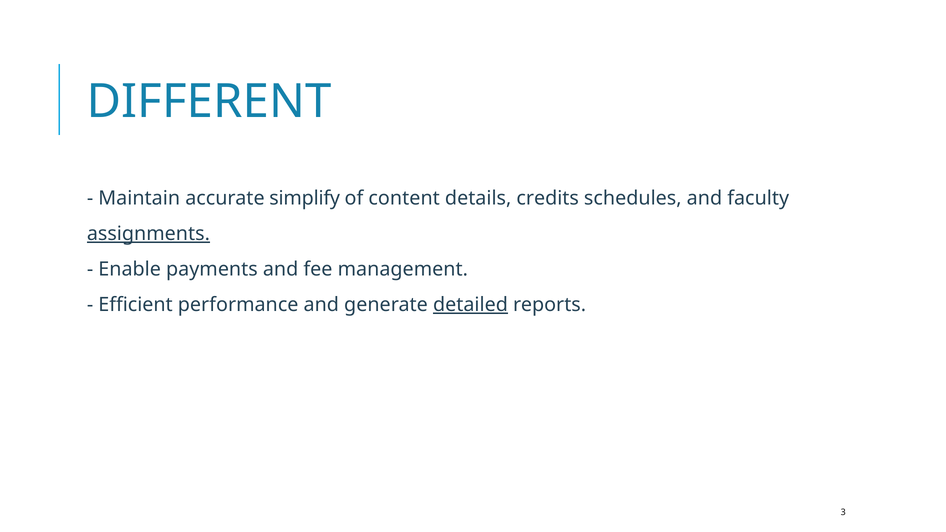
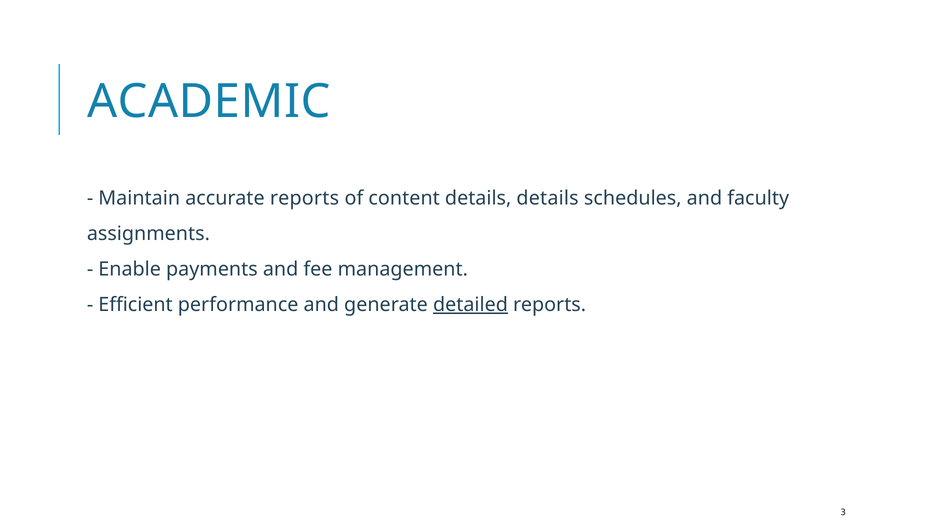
DIFFERENT: DIFFERENT -> ACADEMIC (209, 102)
accurate simplify: simplify -> reports (304, 198)
details credits: credits -> details (548, 198)
assignments underline: present -> none (148, 234)
